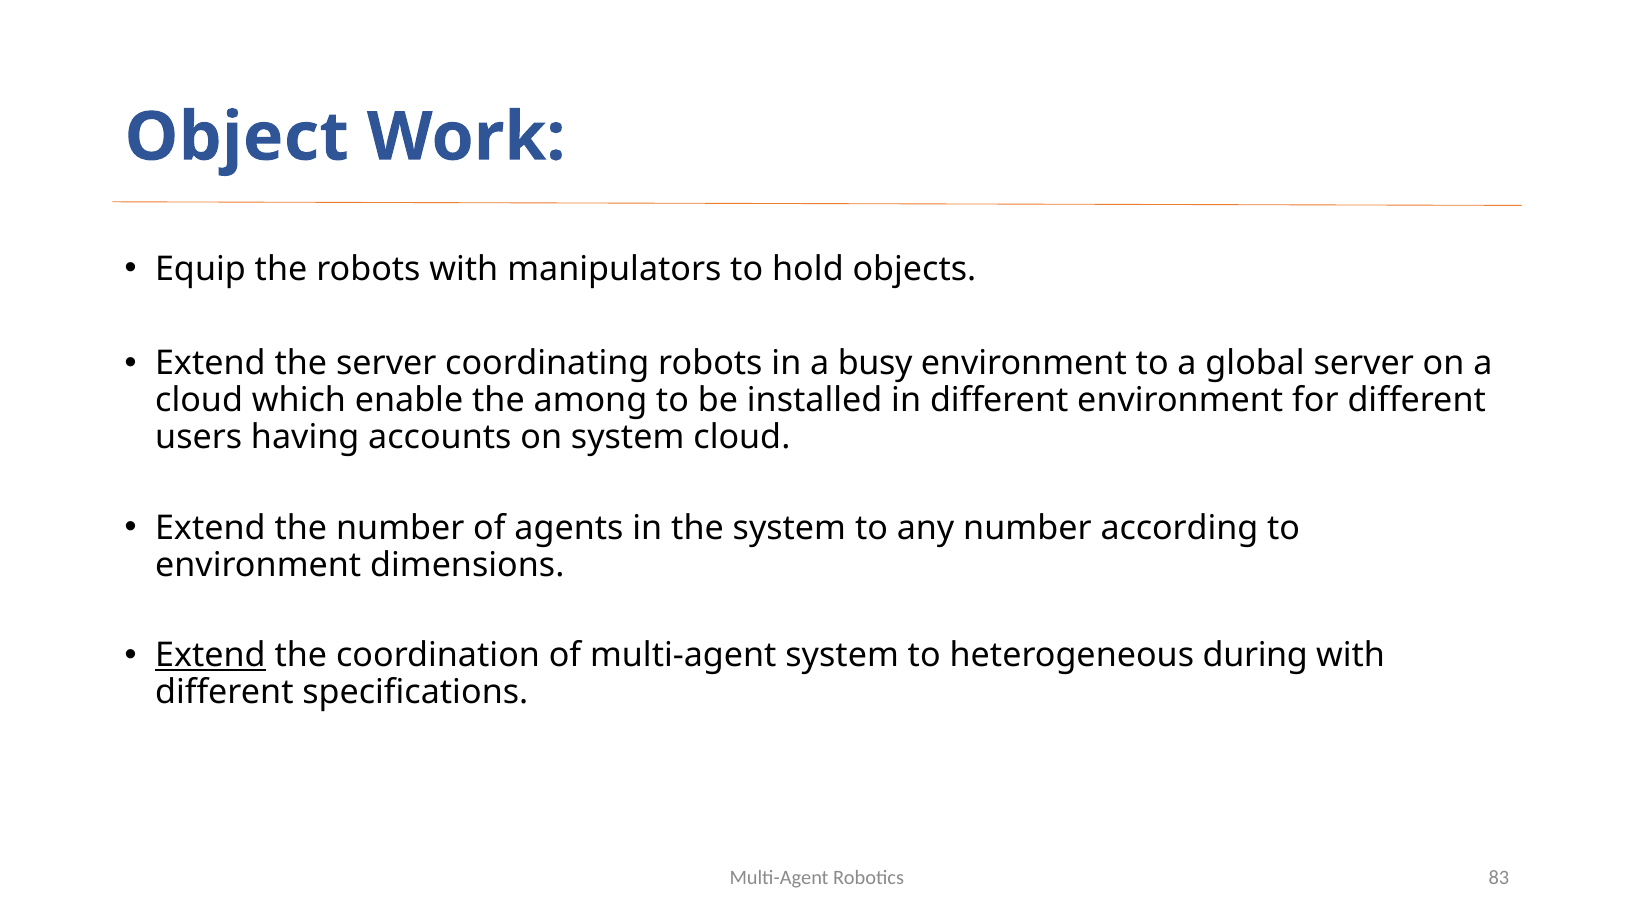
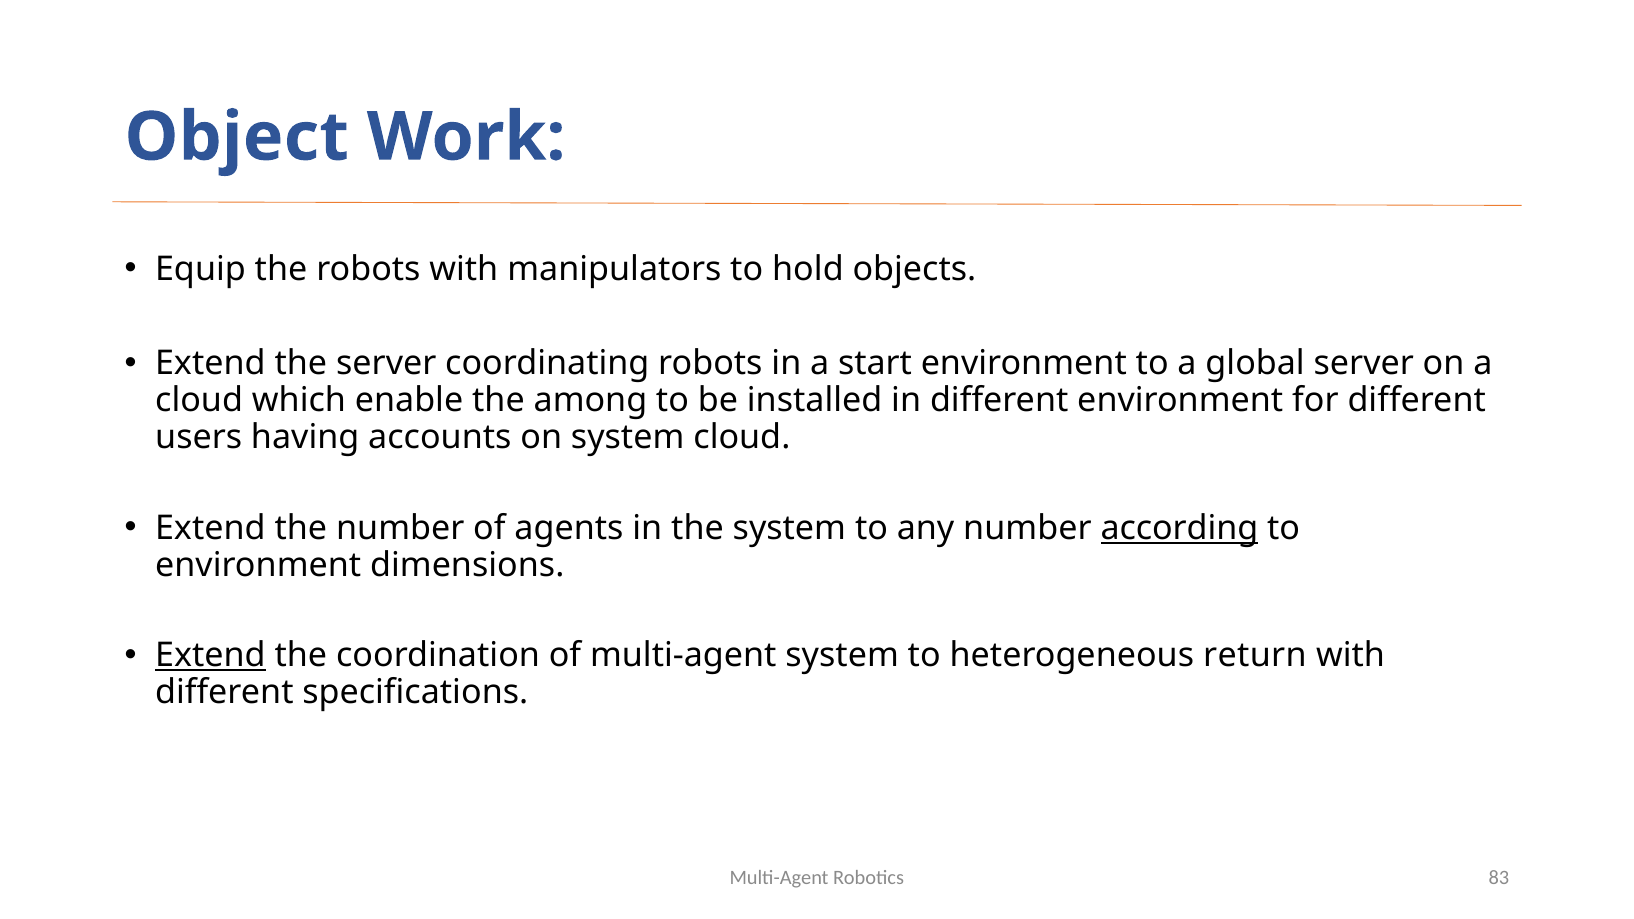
busy: busy -> start (875, 364)
according underline: none -> present (1179, 528)
during: during -> return (1255, 656)
